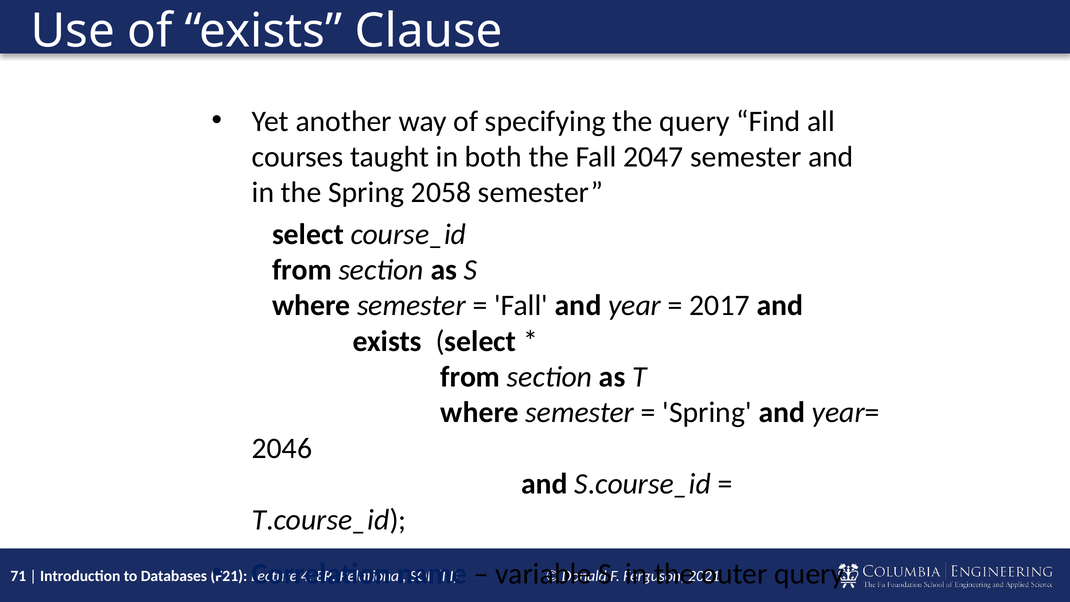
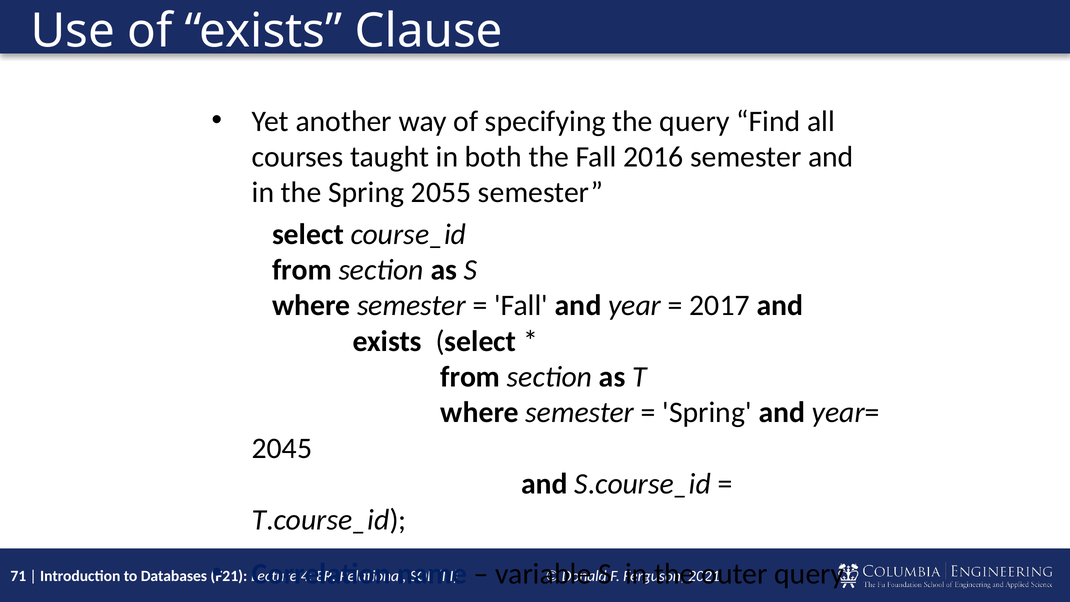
2047: 2047 -> 2016 (653, 157)
2058: 2058 -> 2055 (441, 193)
2046: 2046 -> 2045 (282, 448)
